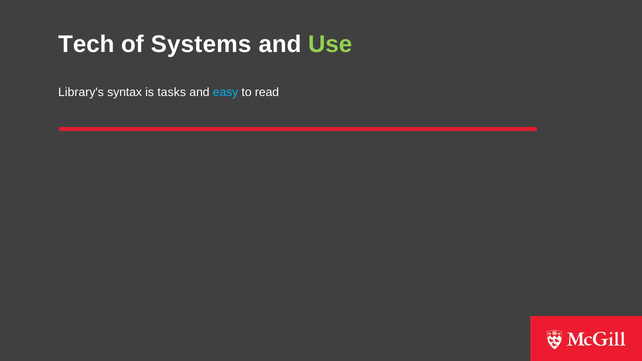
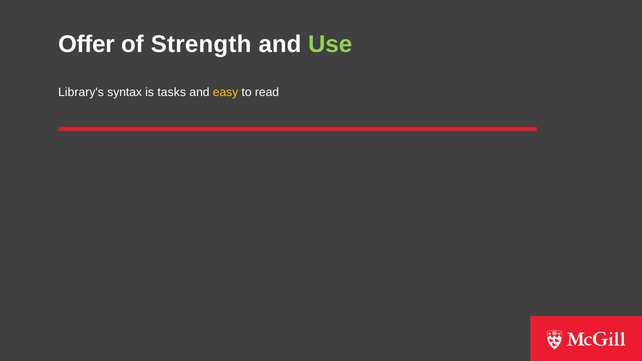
Tech: Tech -> Offer (86, 44)
Systems: Systems -> Strength (201, 44)
easy colour: light blue -> yellow (226, 92)
